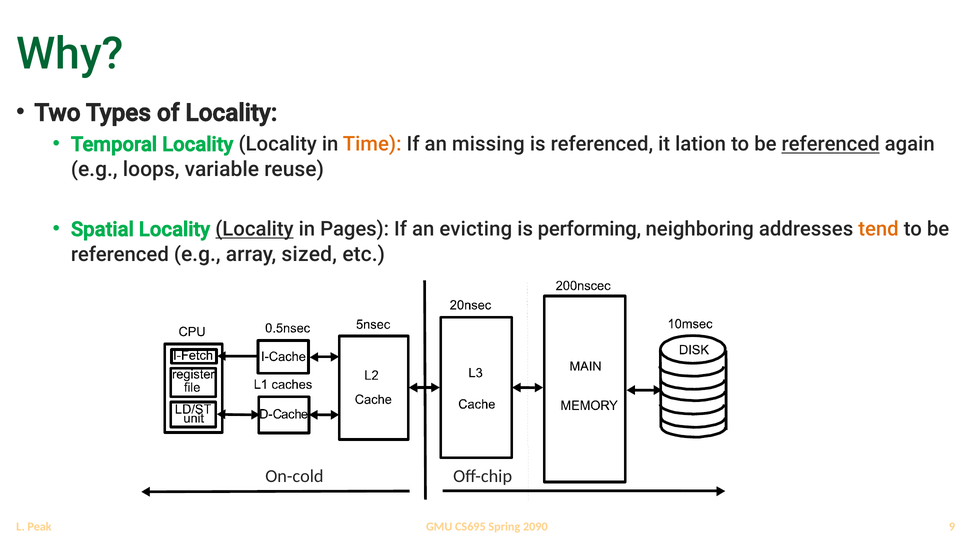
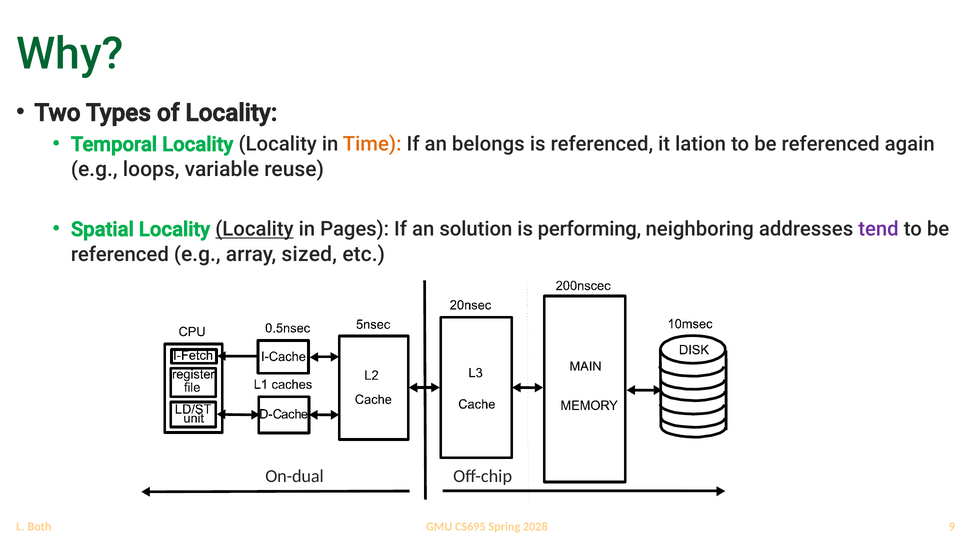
missing: missing -> belongs (488, 144)
referenced underline: present -> none (831, 144)
evicting: evicting -> solution (476, 229)
tend colour: orange -> purple (878, 229)
On-cold: On-cold -> On-dual (294, 476)
2090: 2090 -> 2028 (535, 527)
Peak: Peak -> Both (39, 527)
